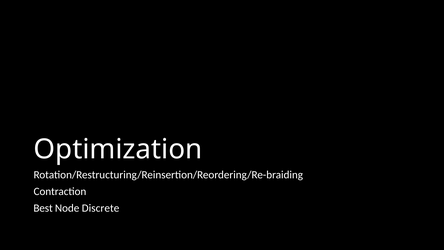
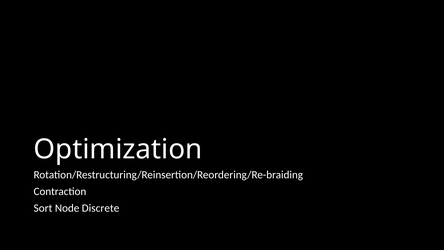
Best: Best -> Sort (43, 208)
